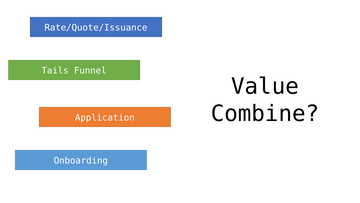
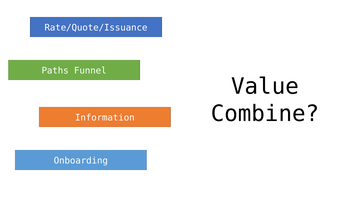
Tails: Tails -> Paths (55, 71)
Application: Application -> Information (105, 117)
